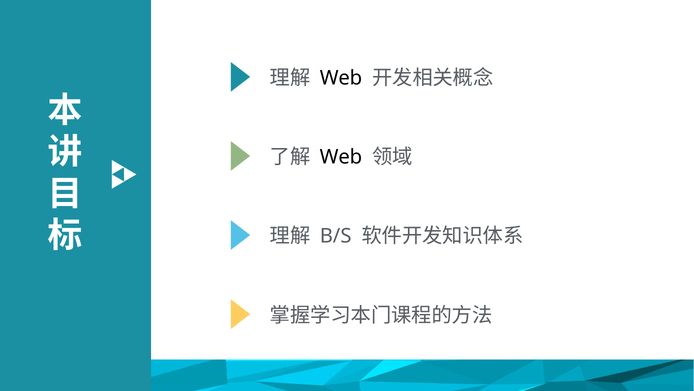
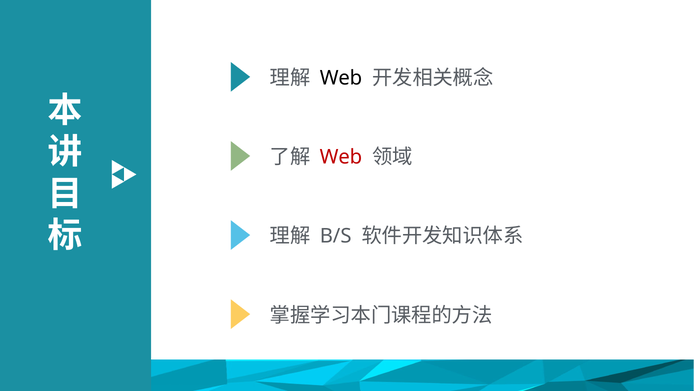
Web colour: black -> red (341, 157)
